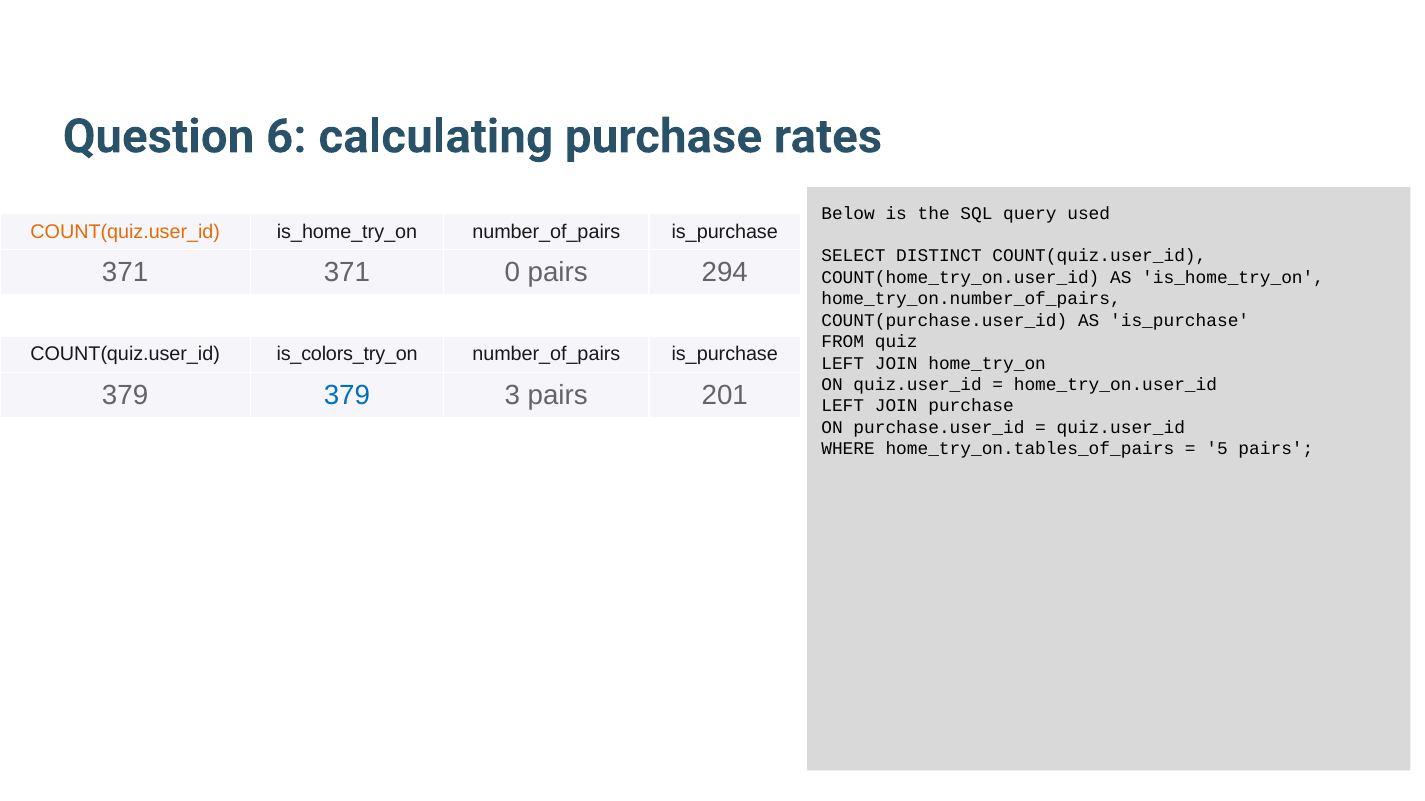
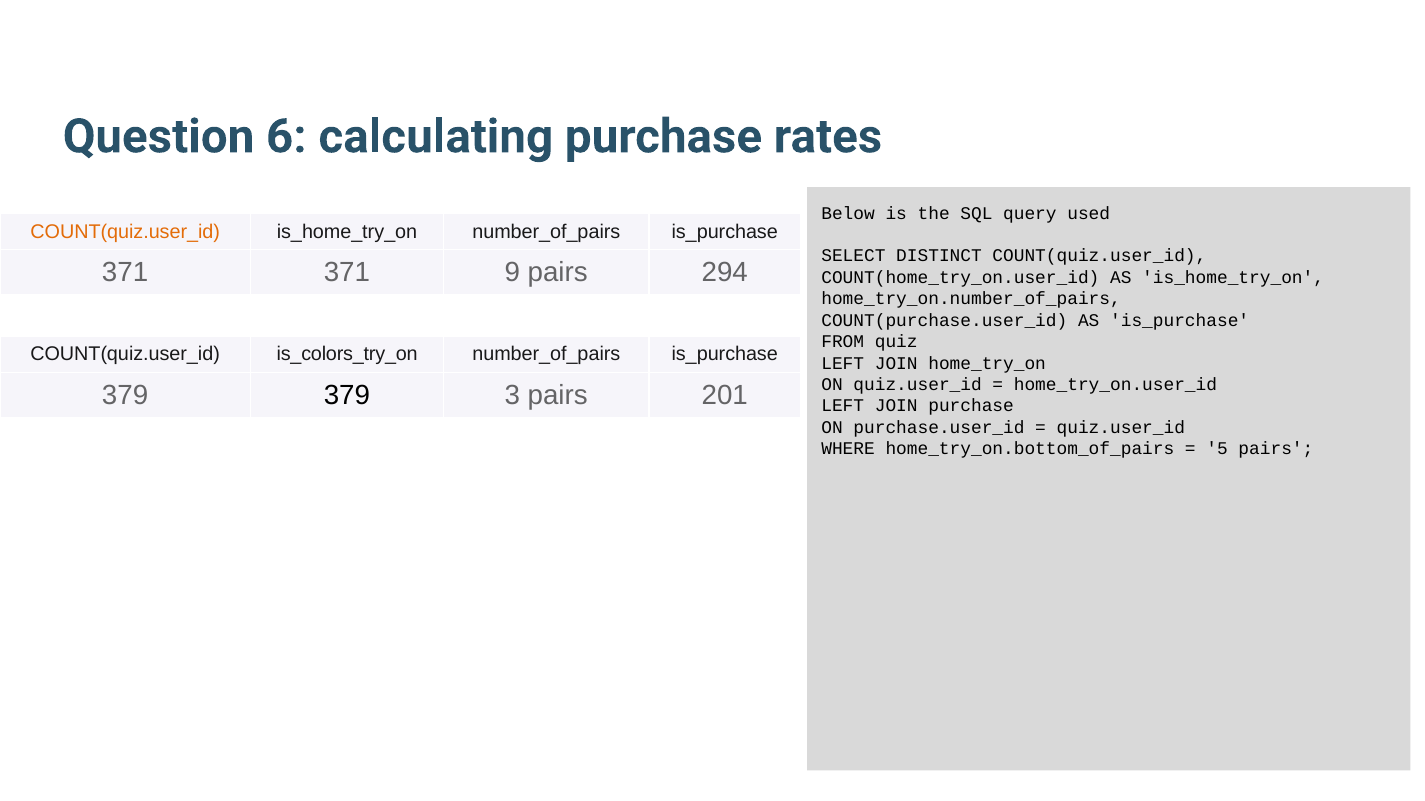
0: 0 -> 9 (512, 273)
379 colour: blue -> black (347, 396)
home_try_on.tables_of_pairs: home_try_on.tables_of_pairs -> home_try_on.bottom_of_pairs (1030, 449)
